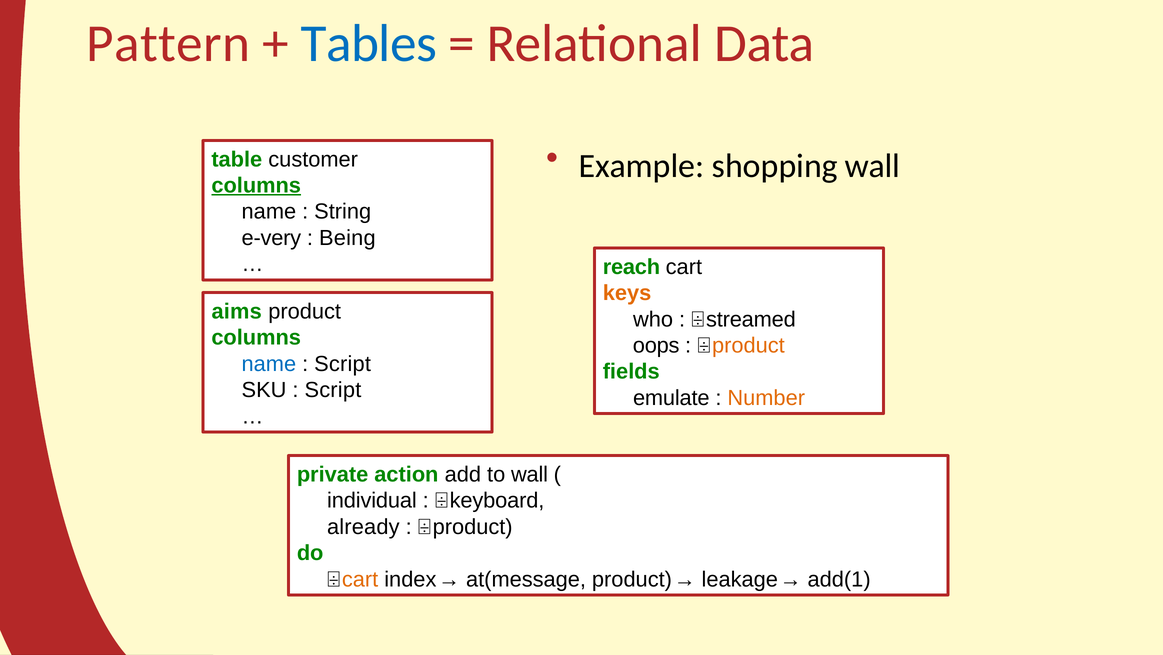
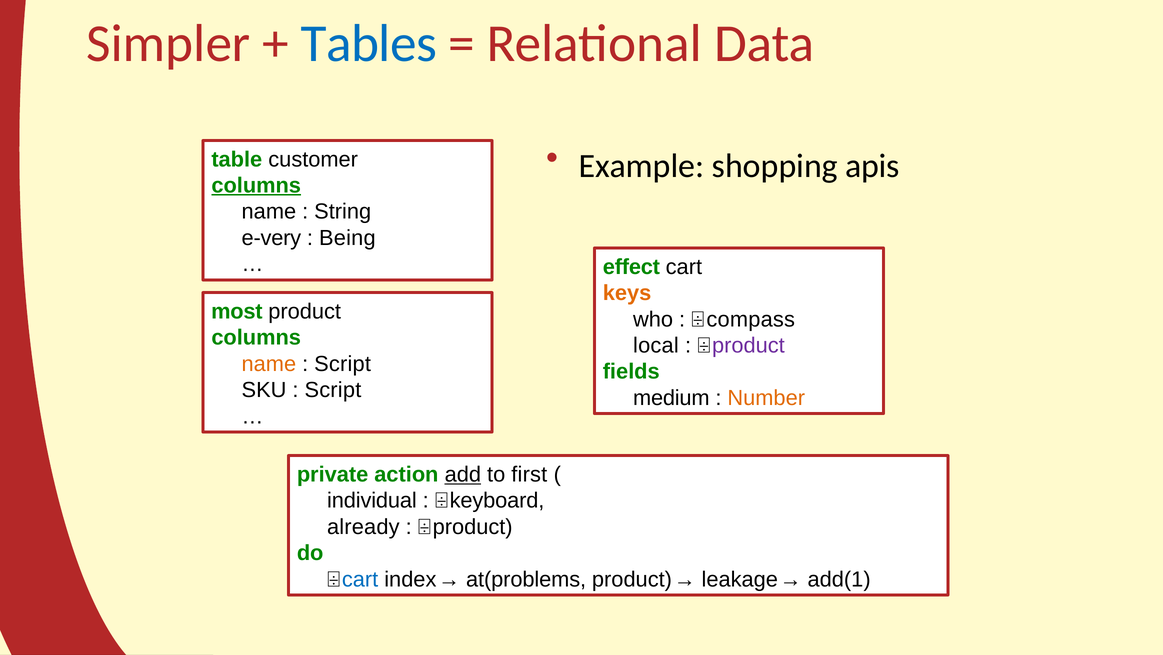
Pattern: Pattern -> Simpler (168, 44)
shopping wall: wall -> apis (872, 166)
reach: reach -> effect (631, 267)
aims: aims -> most (237, 311)
streamed: streamed -> compass (751, 319)
oops: oops -> local (656, 345)
product colour: orange -> purple (748, 345)
name colour: blue -> orange (269, 364)
emulate: emulate -> medium (671, 398)
add underline: none -> present (463, 474)
to wall: wall -> first (529, 474)
cart colour: orange -> blue (360, 579)
at(message: at(message -> at(problems (526, 579)
